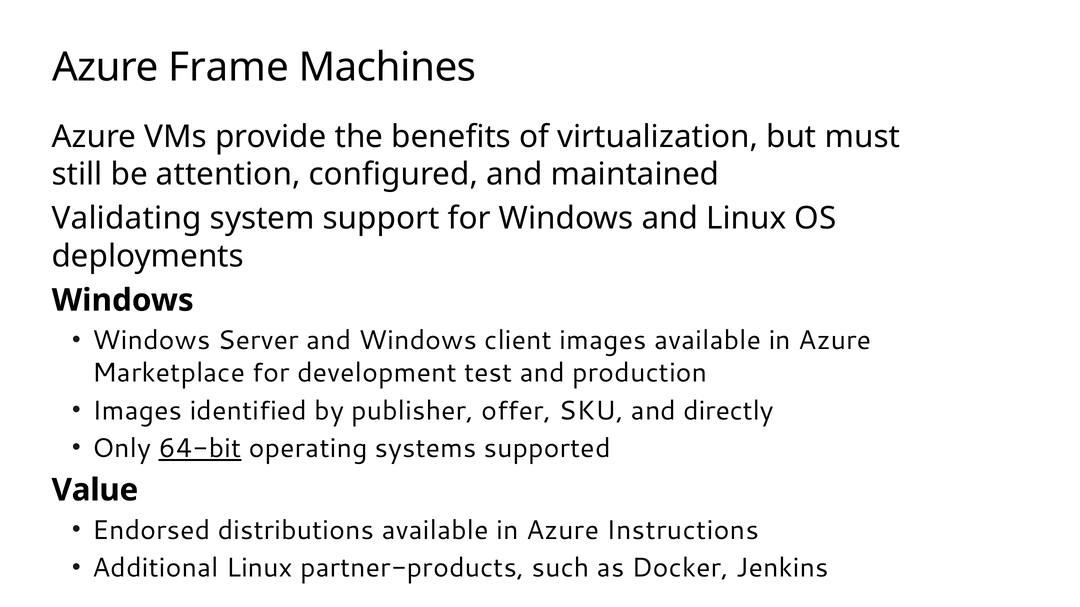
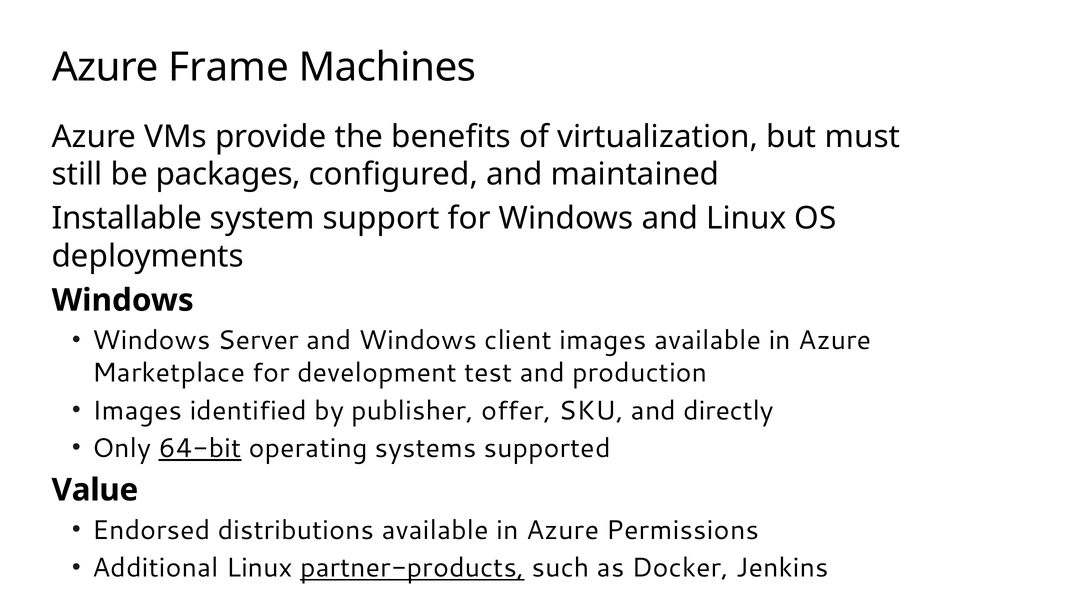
attention: attention -> packages (228, 175)
Validating: Validating -> Installable (127, 219)
Instructions: Instructions -> Permissions (683, 531)
partner-products underline: none -> present (412, 568)
